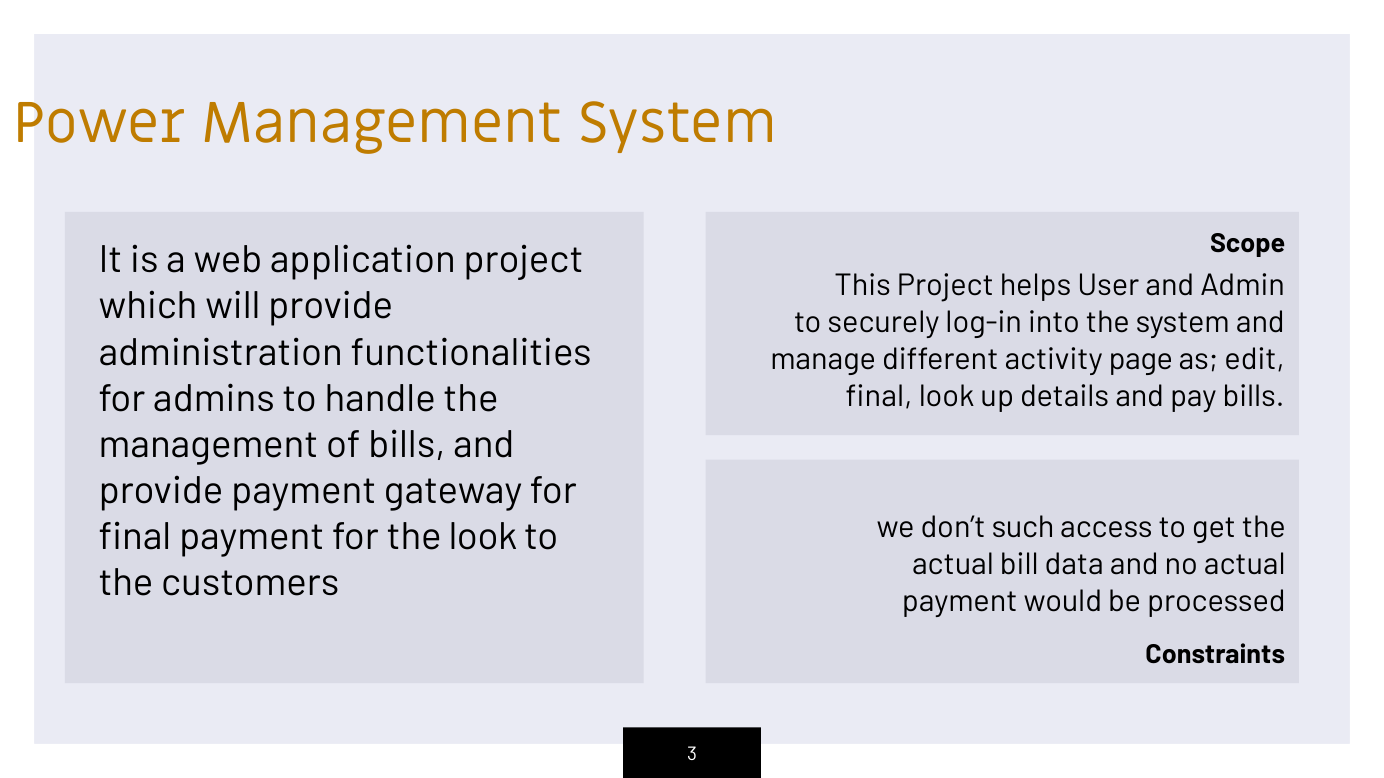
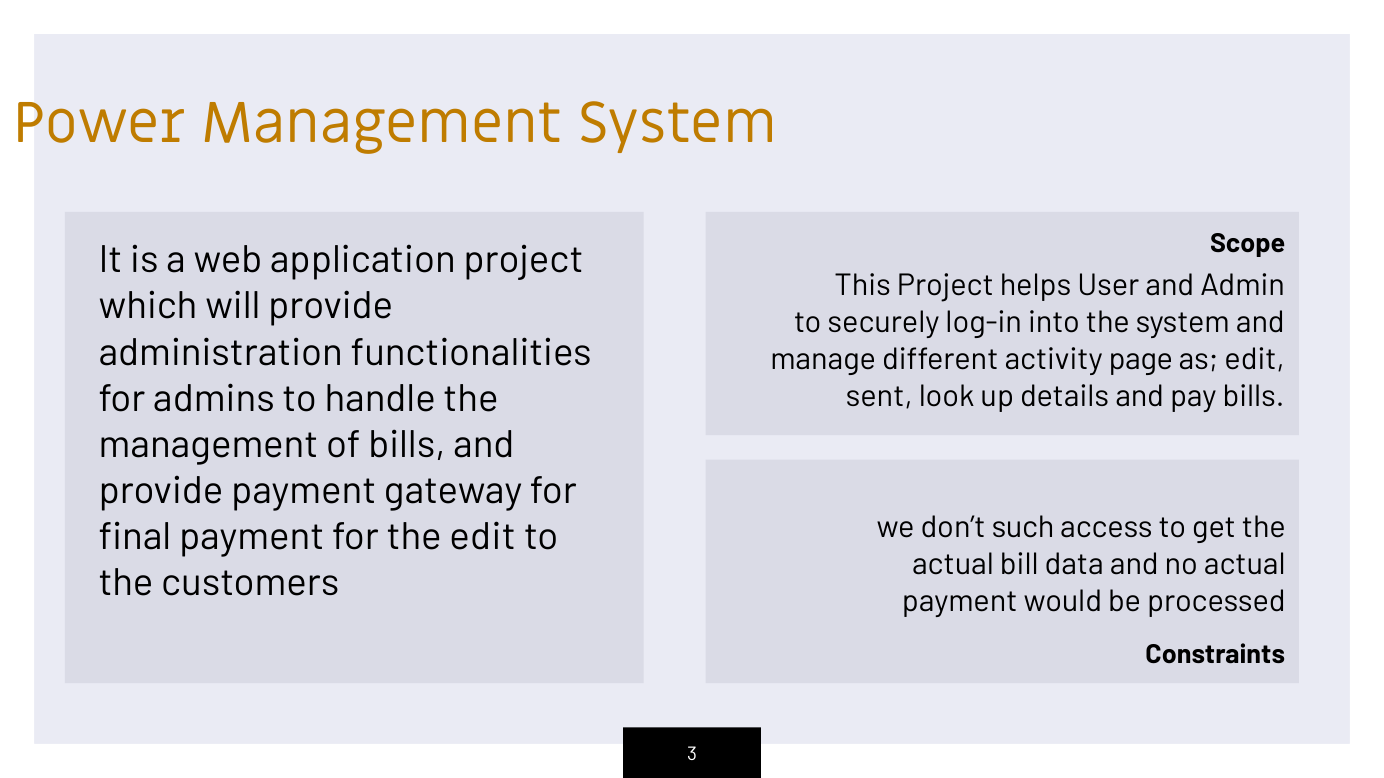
final: final -> sent (879, 396)
the look: look -> edit (483, 537)
